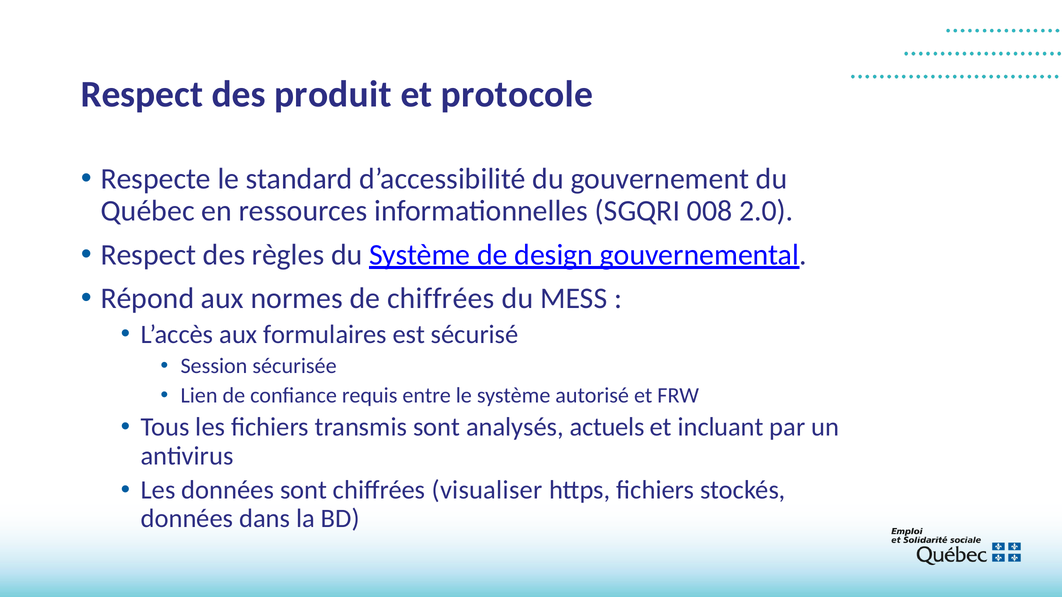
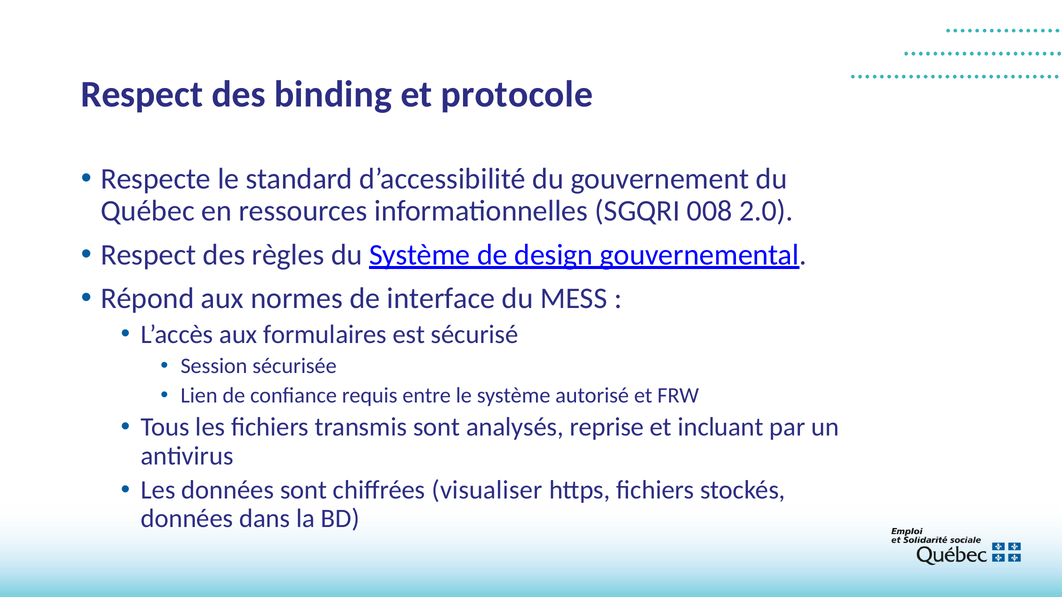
produit: produit -> binding (333, 94)
de chiffrées: chiffrées -> interface (441, 298)
actuels: actuels -> reprise (607, 427)
